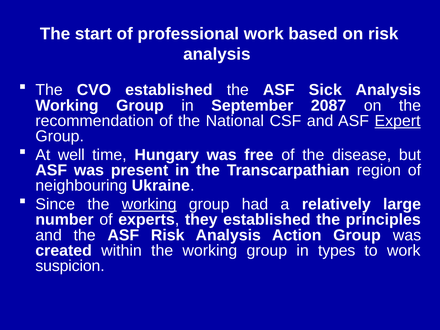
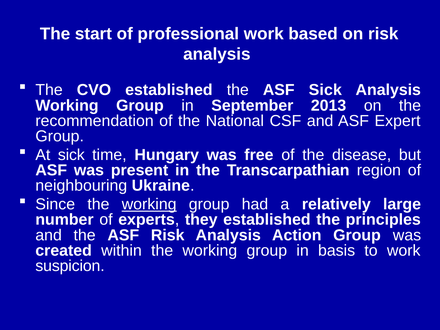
2087: 2087 -> 2013 (329, 105)
Expert underline: present -> none (398, 121)
At well: well -> sick (71, 155)
types: types -> basis (337, 251)
